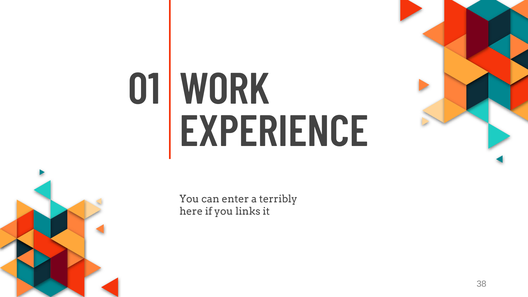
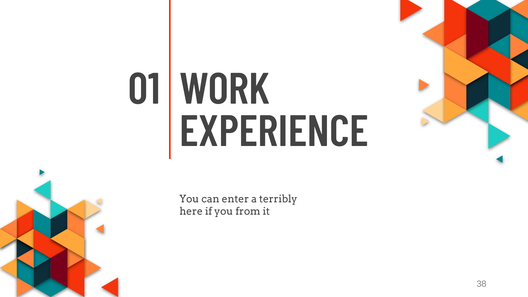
links: links -> from (248, 211)
